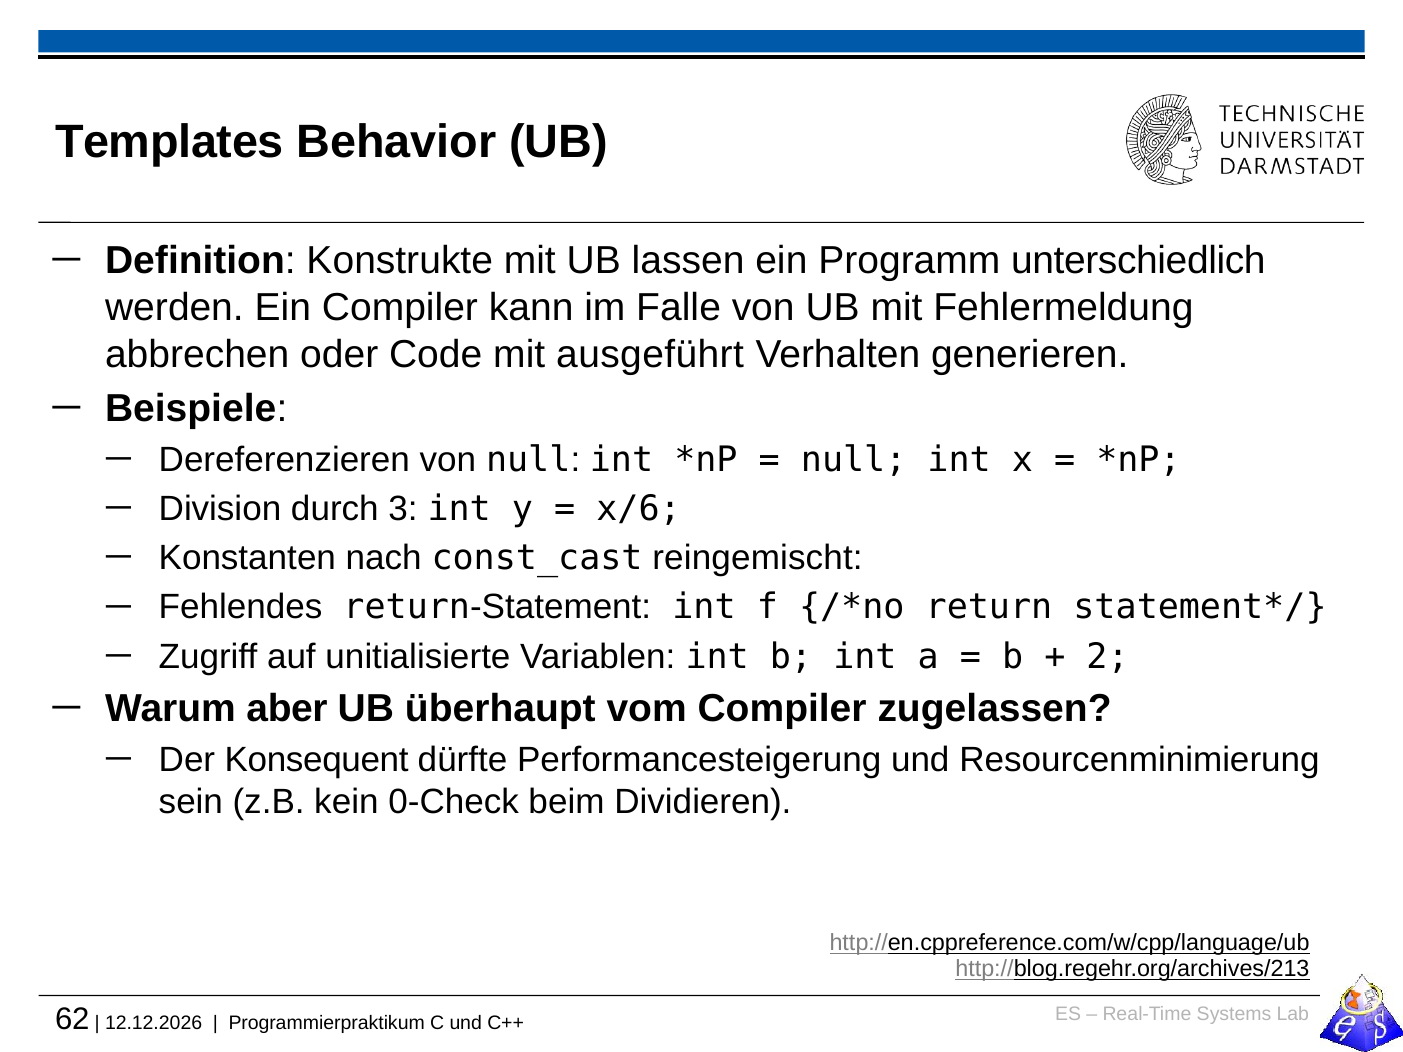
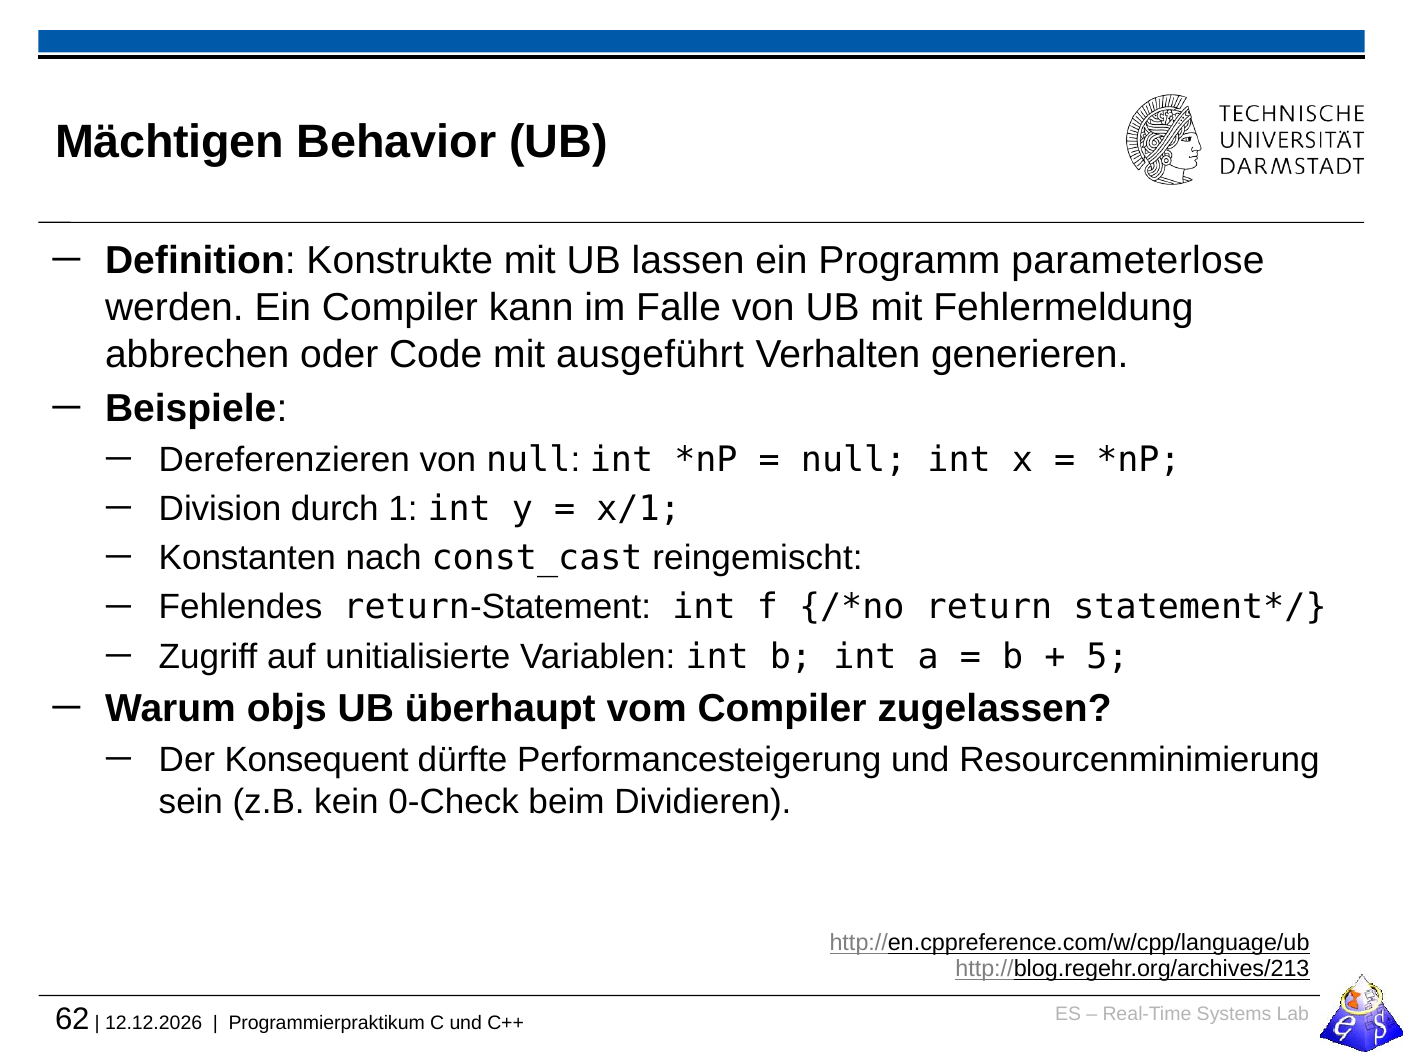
Templates: Templates -> Mächtigen (169, 143)
unterschiedlich: unterschiedlich -> parameterlose (1138, 261)
3: 3 -> 1 (403, 509)
x/6: x/6 -> x/1 (639, 509)
2: 2 -> 5 (1108, 657)
aber: aber -> objs (287, 709)
